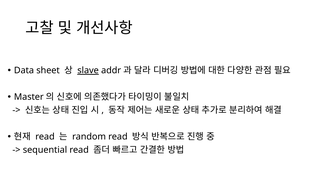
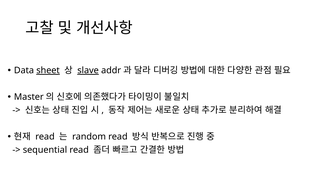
sheet underline: none -> present (48, 70)
